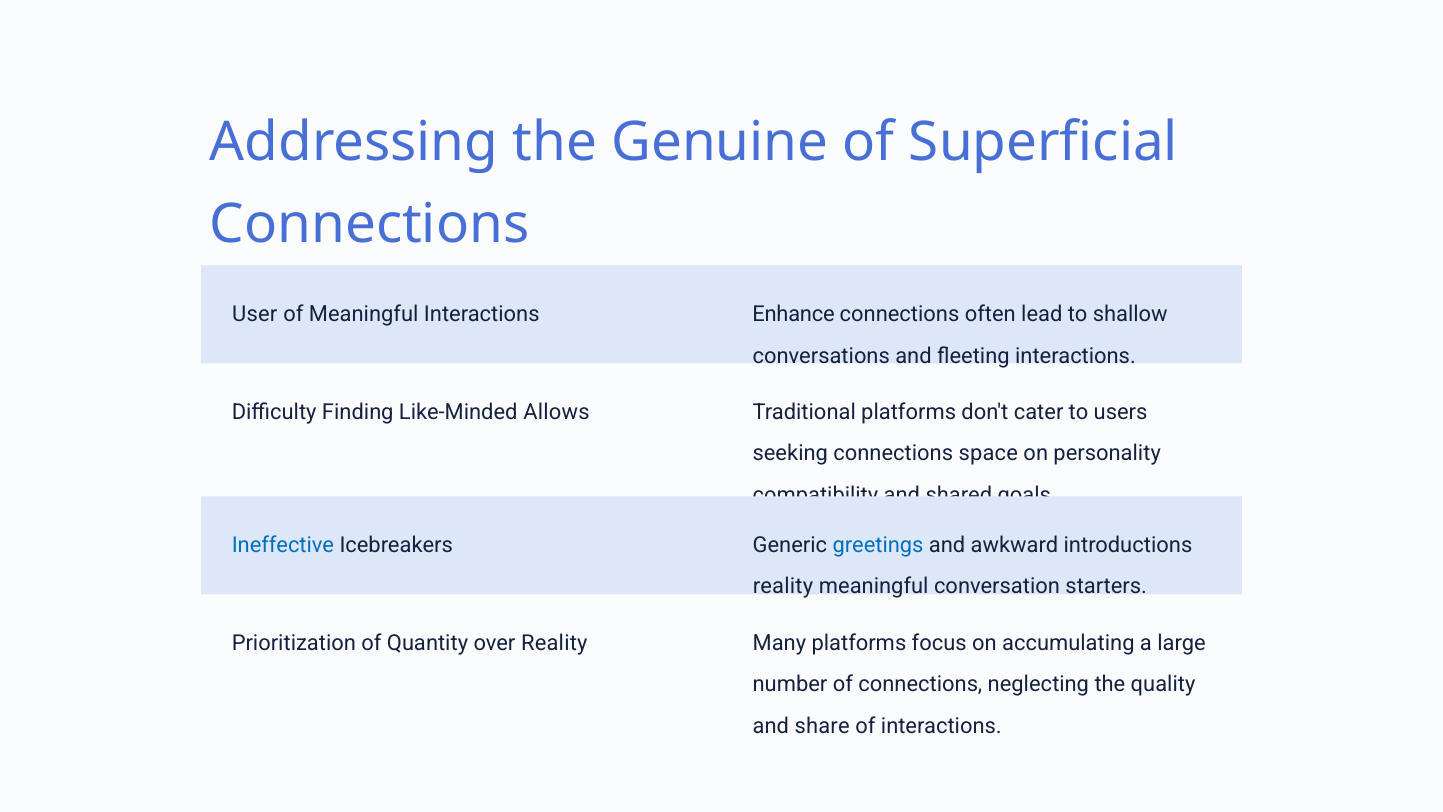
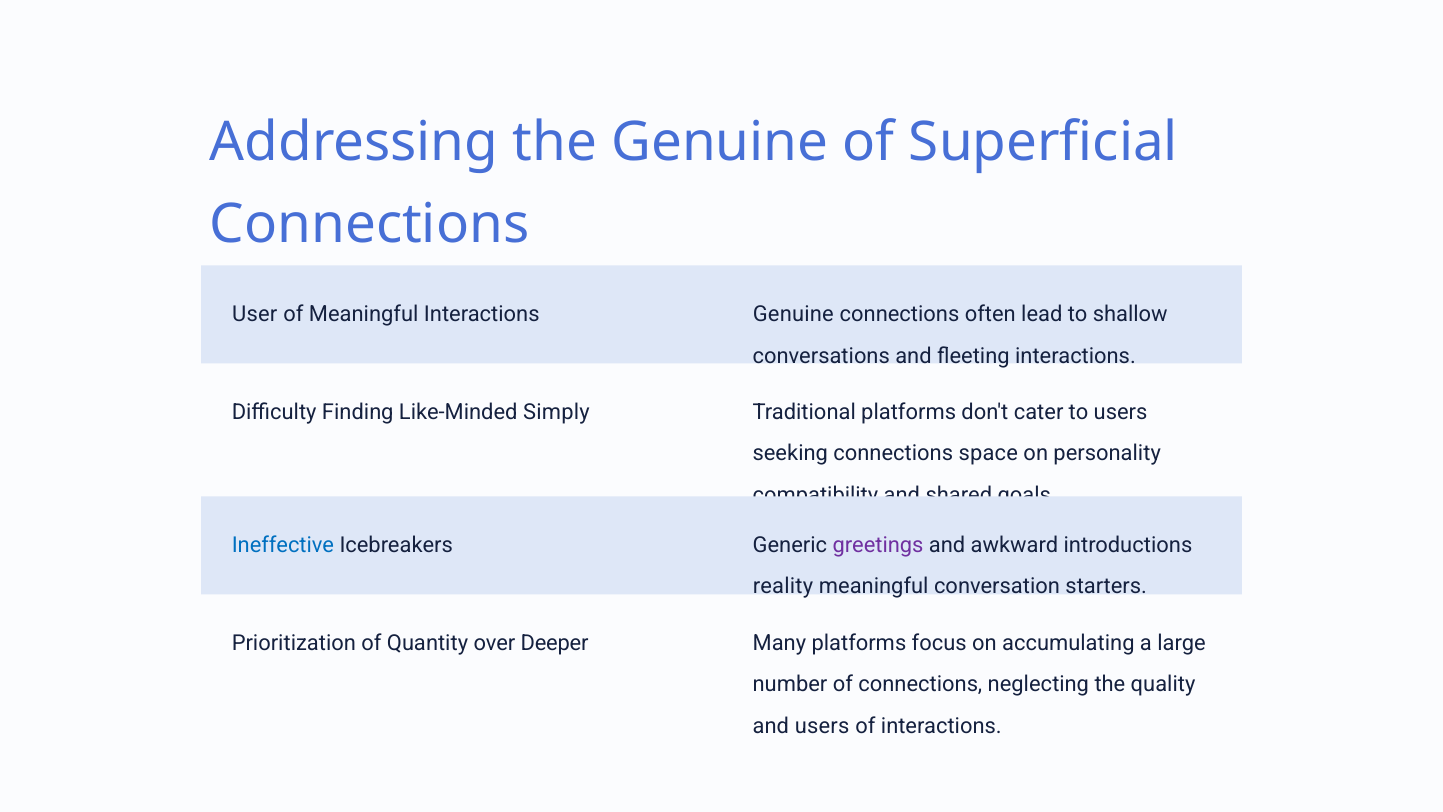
Interactions Enhance: Enhance -> Genuine (793, 314)
Allows: Allows -> Simply (556, 412)
greetings colour: blue -> purple (878, 545)
over Reality: Reality -> Deeper (555, 643)
and share: share -> users (822, 726)
